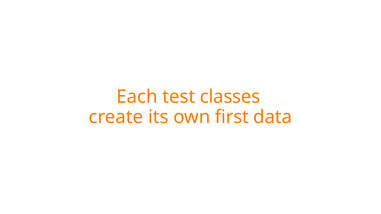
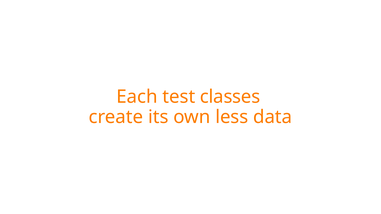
first: first -> less (232, 117)
